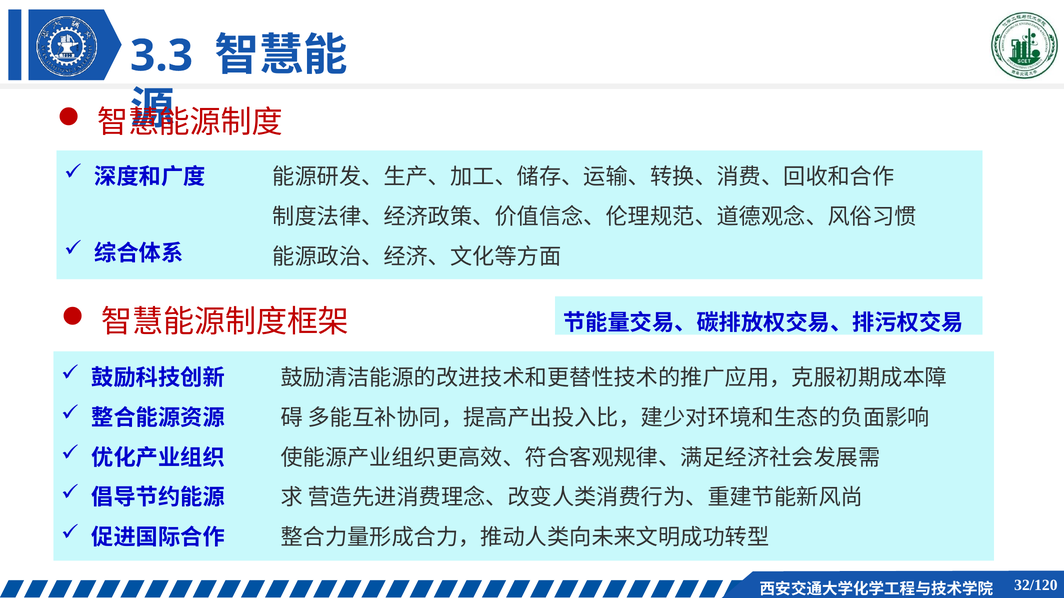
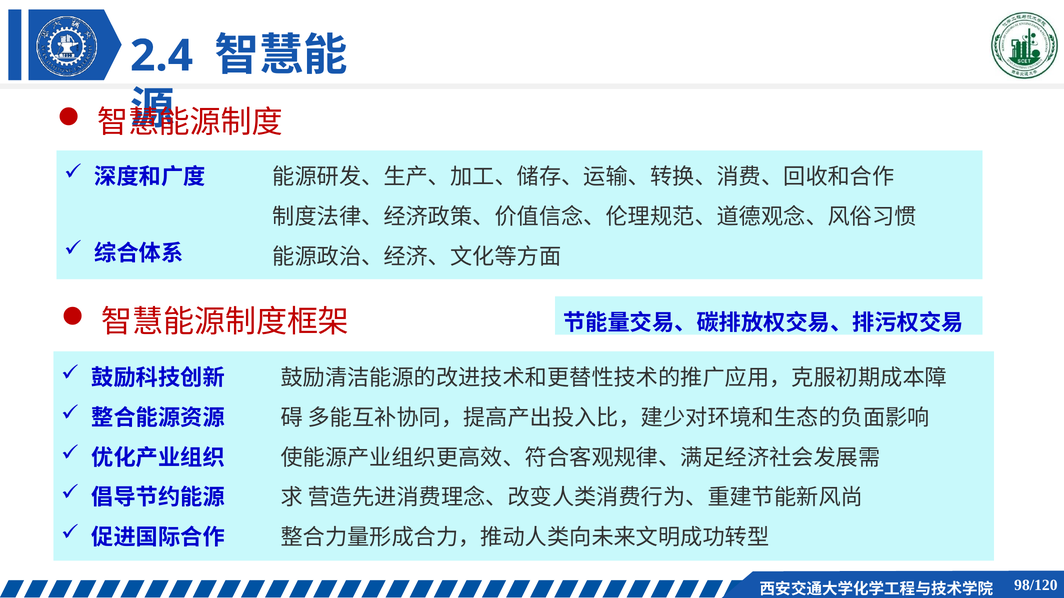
3.3: 3.3 -> 2.4 (162, 56)
32/120: 32/120 -> 98/120 (1036, 585)
